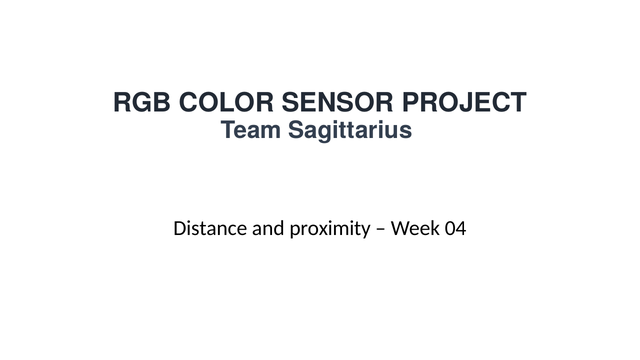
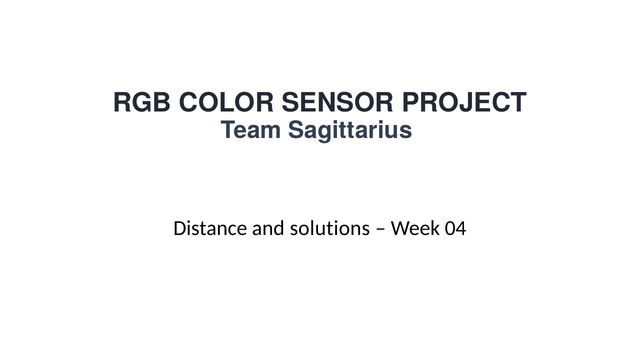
proximity: proximity -> solutions (330, 228)
